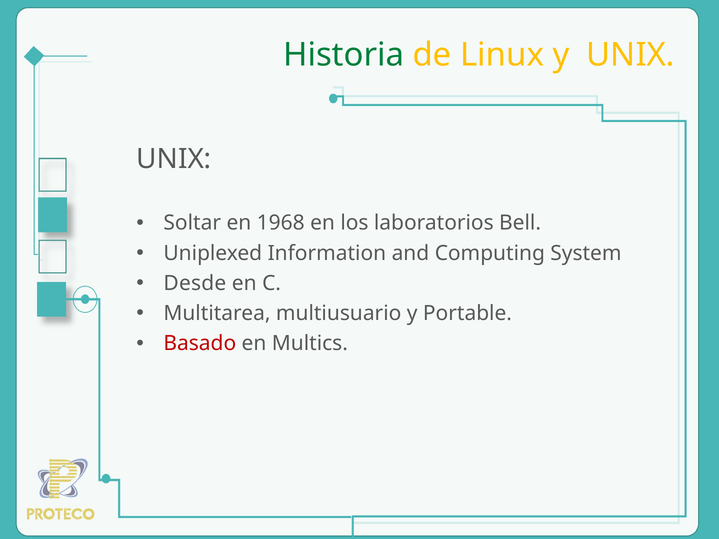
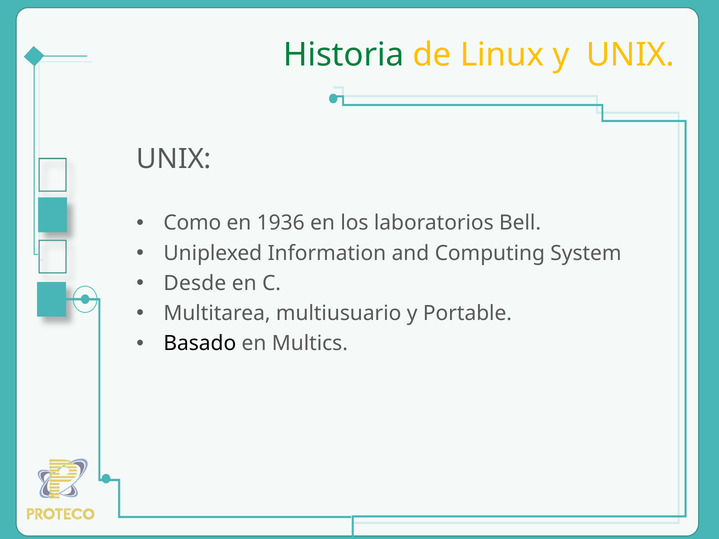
Soltar: Soltar -> Como (192, 223)
1968: 1968 -> 1936 (281, 223)
Basado colour: red -> black (200, 344)
